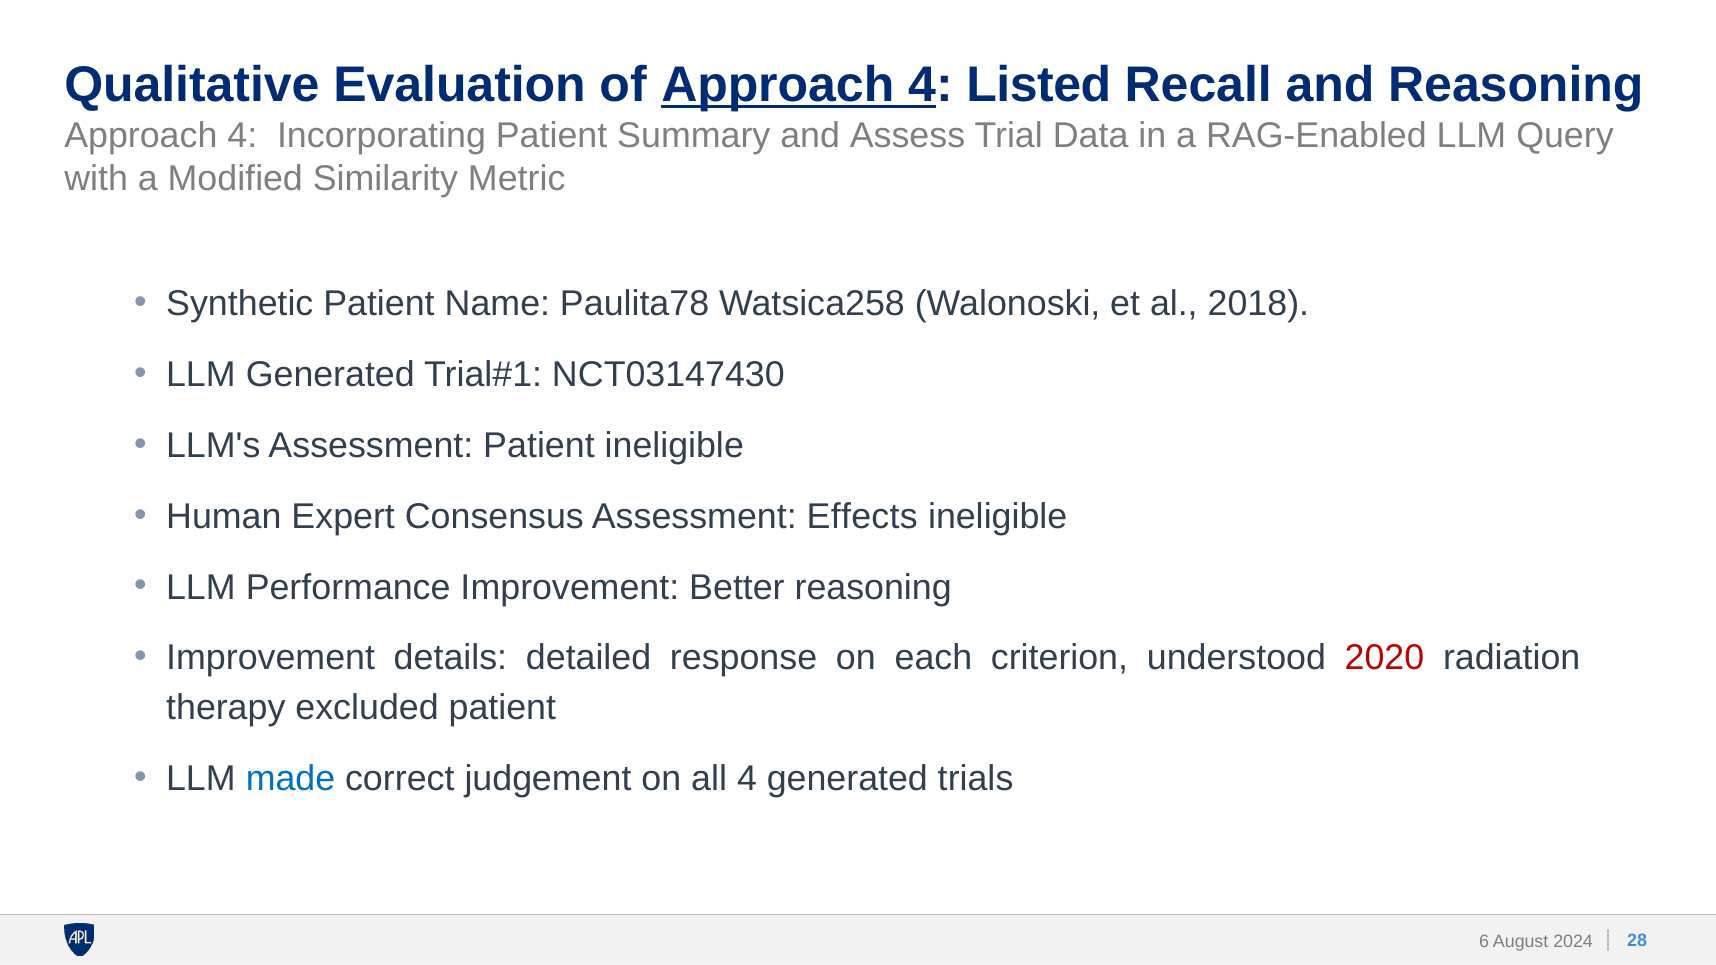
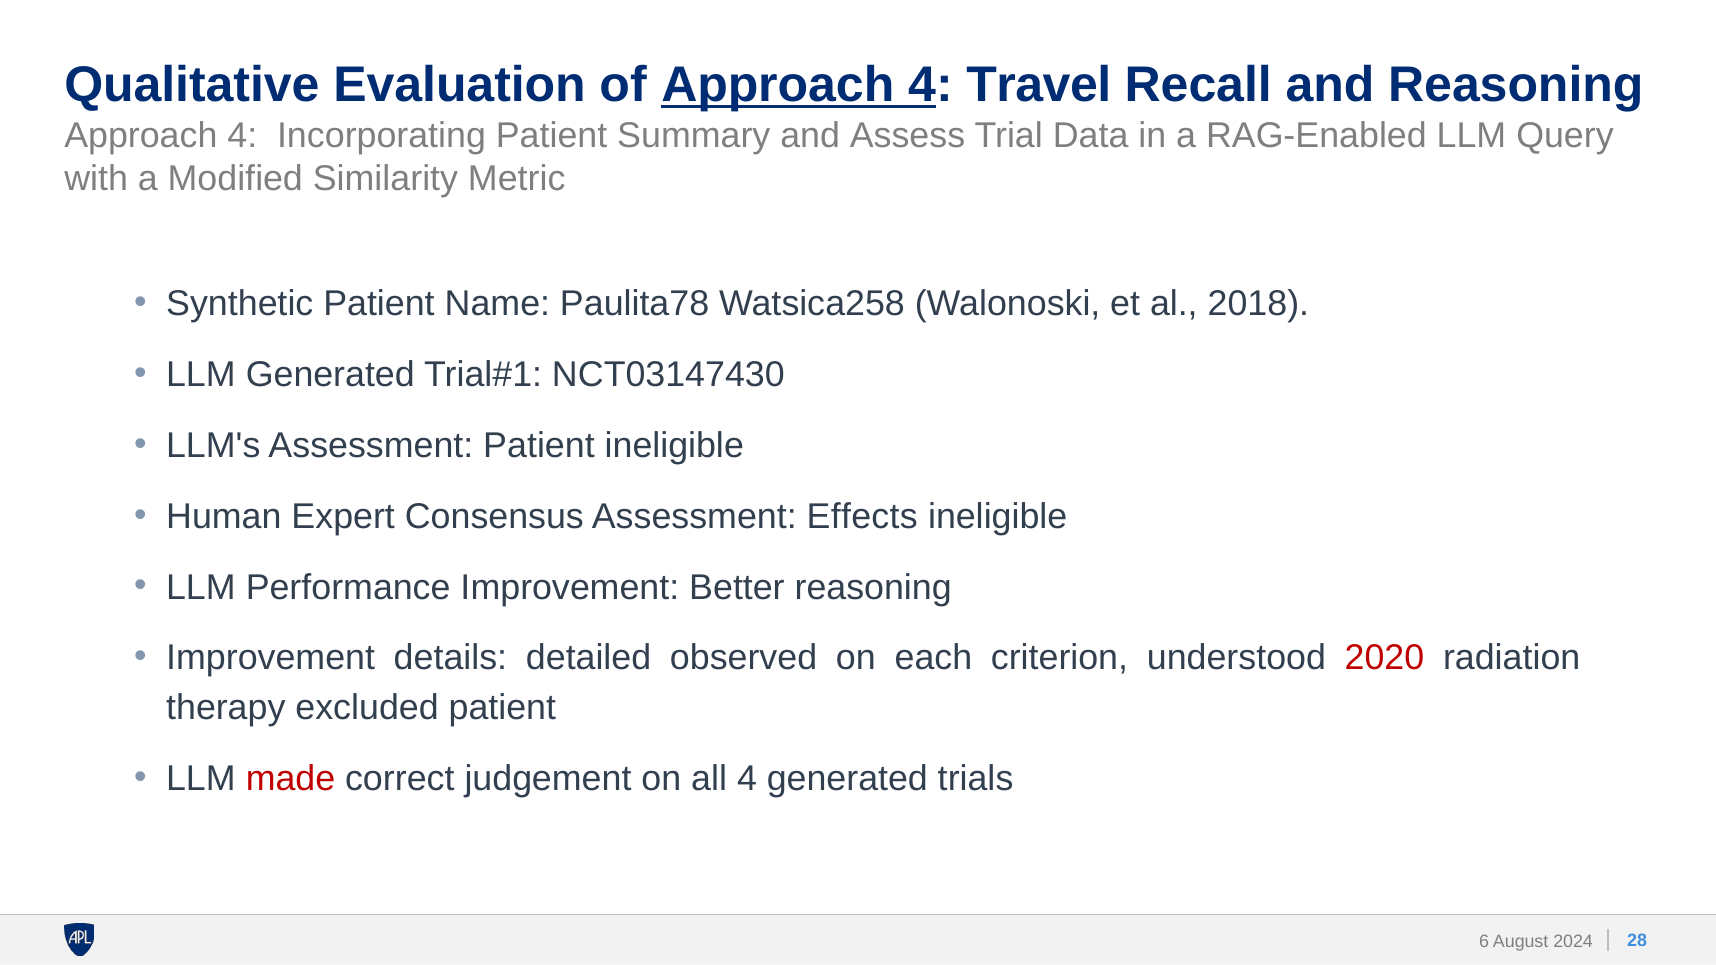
Listed: Listed -> Travel (1039, 85)
response: response -> observed (744, 658)
made colour: blue -> red (291, 778)
